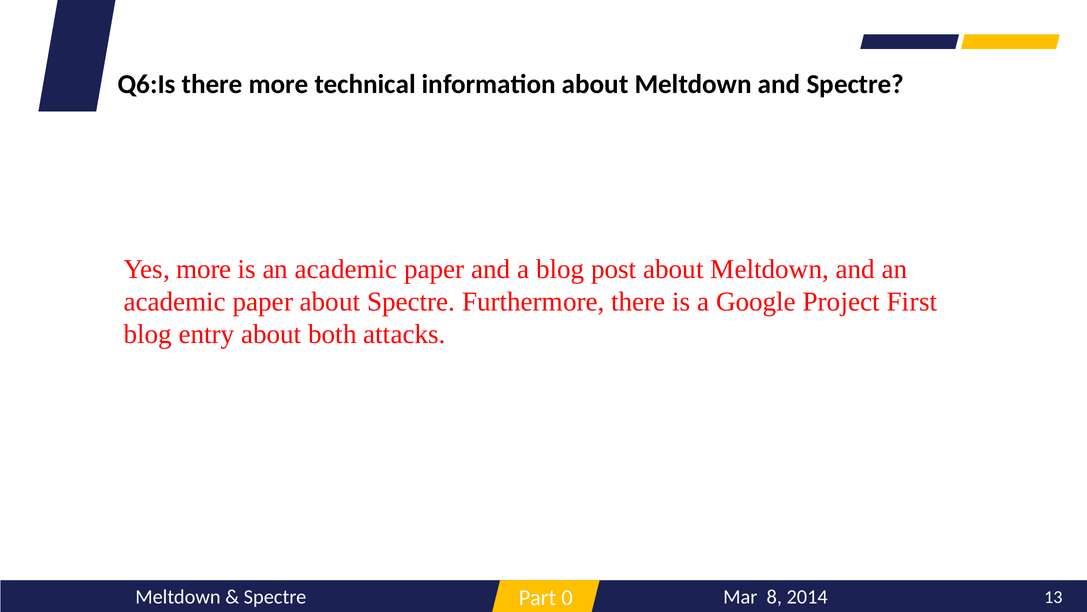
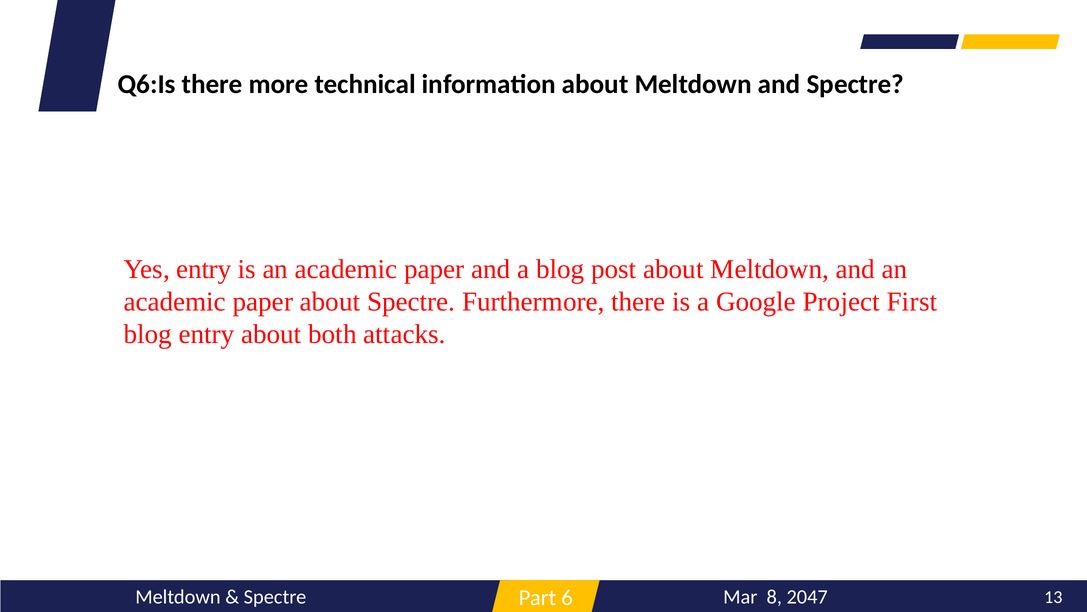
Yes more: more -> entry (204, 269)
0: 0 -> 6 (567, 597)
2014: 2014 -> 2047 (807, 596)
